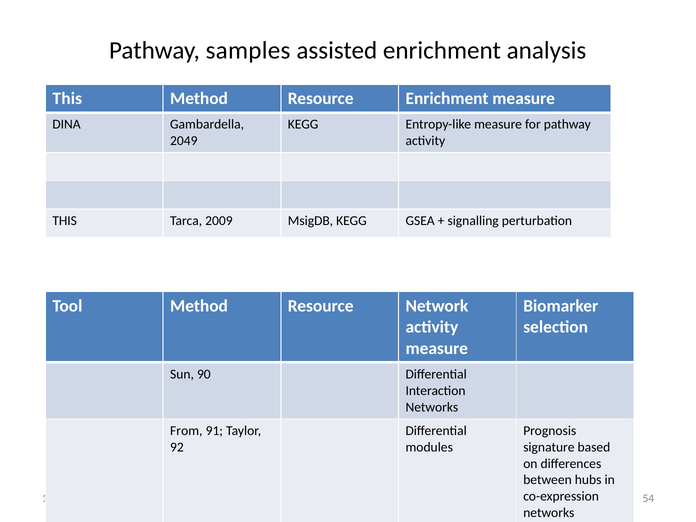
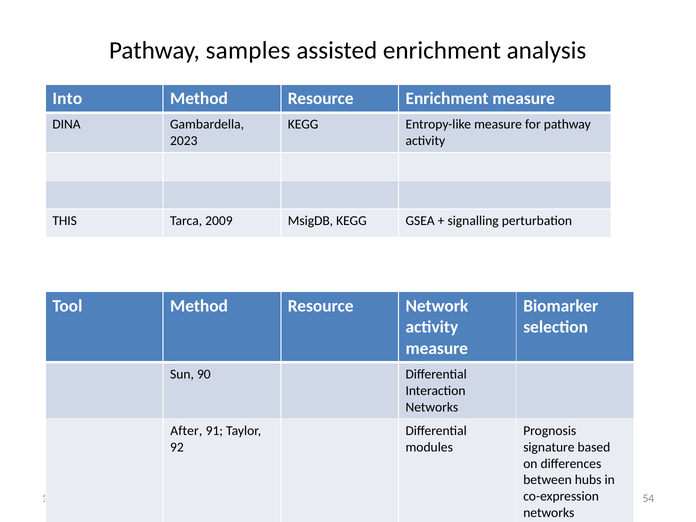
This: This -> Into (67, 99)
2049: 2049 -> 2023 (184, 141)
From: From -> After (186, 431)
